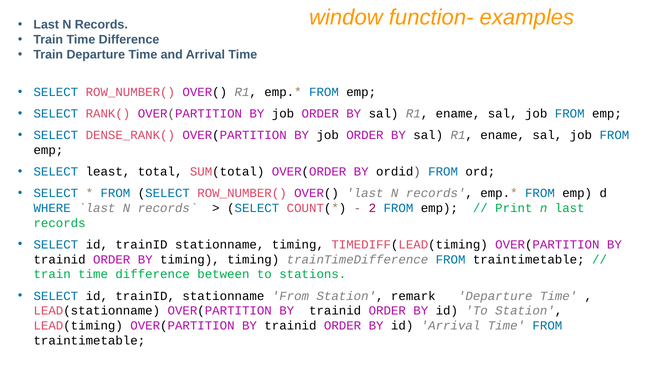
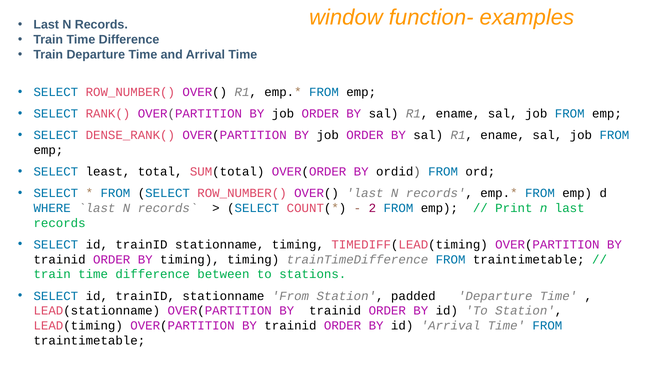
remark: remark -> padded (413, 295)
